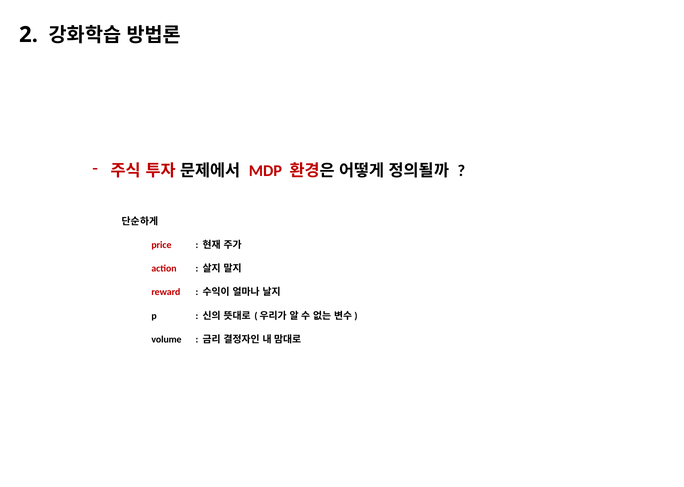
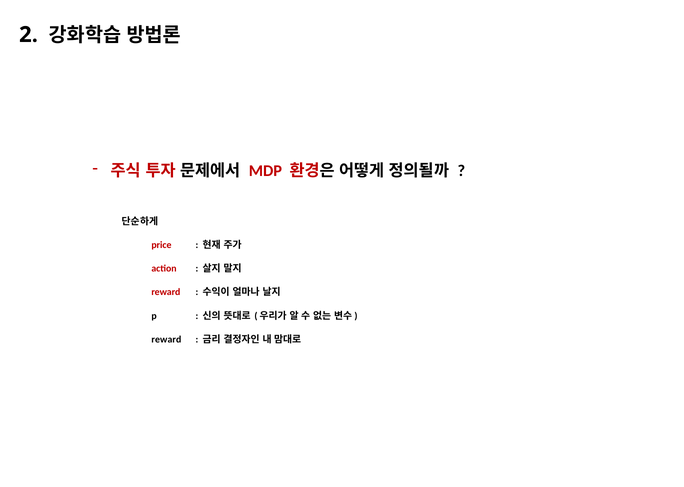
volume: volume -> reward (166, 339)
